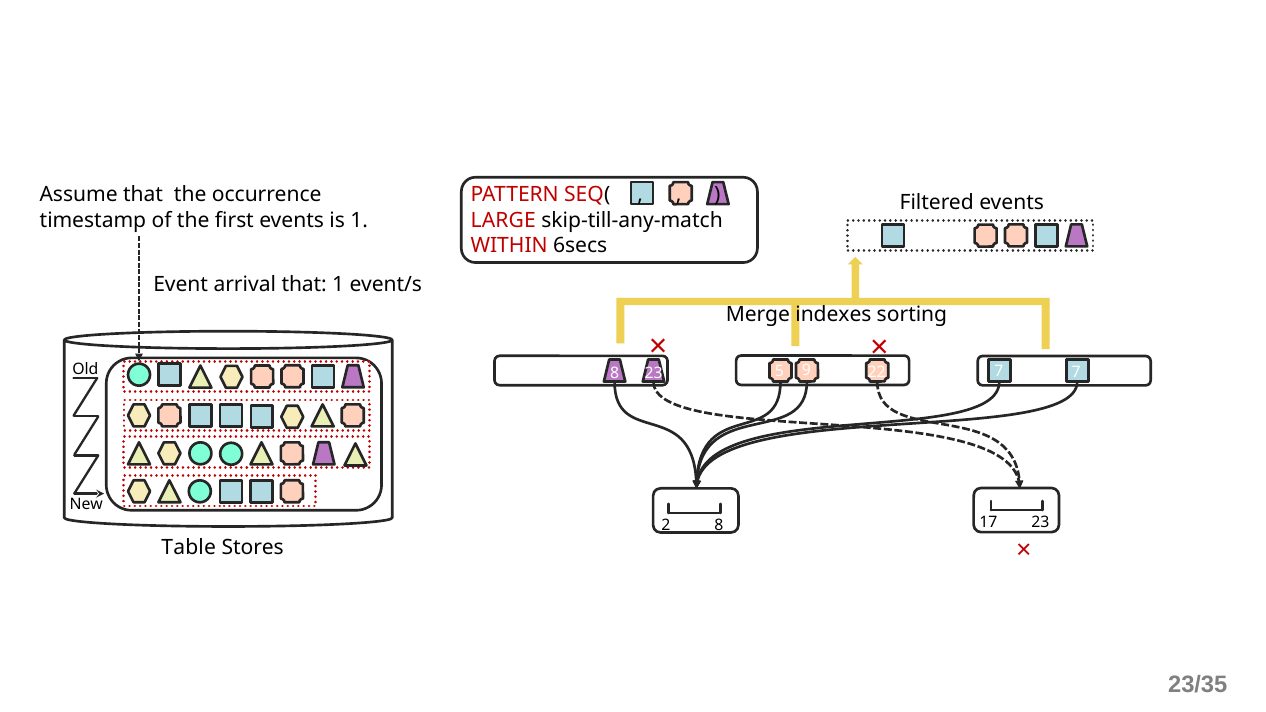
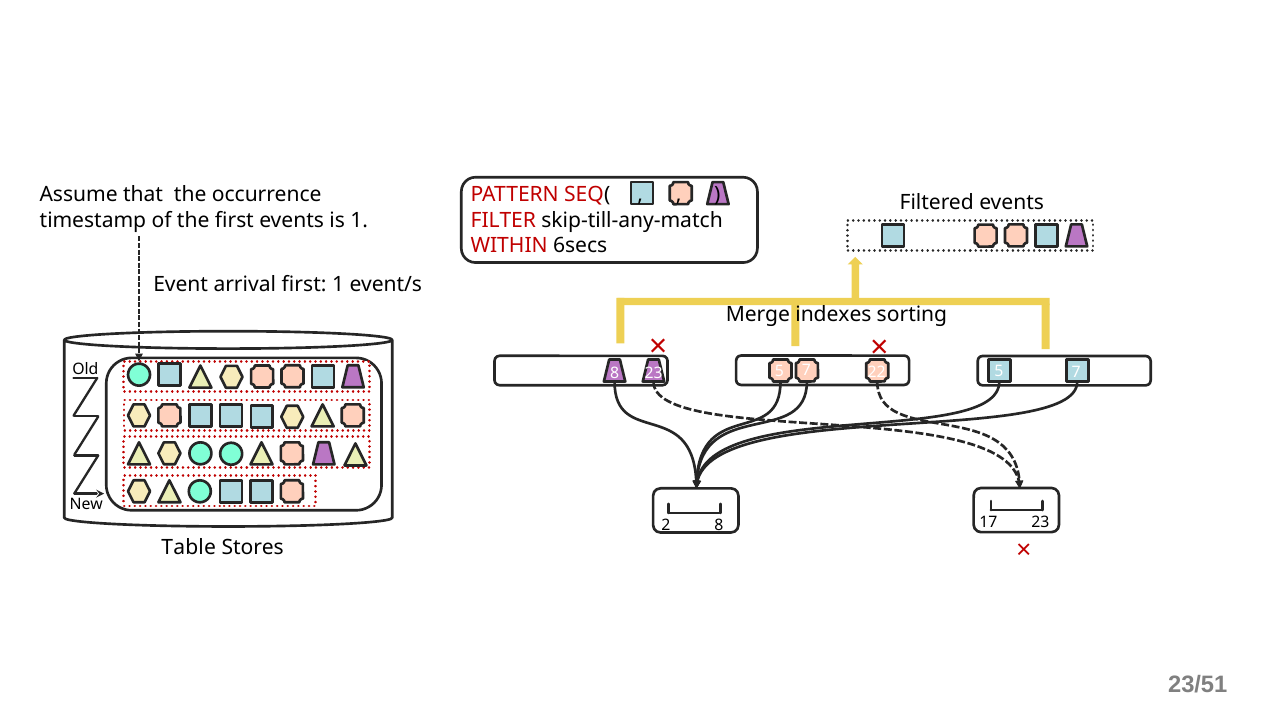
LARGE: LARGE -> FILTER (503, 220)
arrival that: that -> first (304, 285)
23 5 9: 9 -> 7 (806, 371)
22 7: 7 -> 5 (999, 372)
23/35: 23/35 -> 23/51 (1198, 685)
